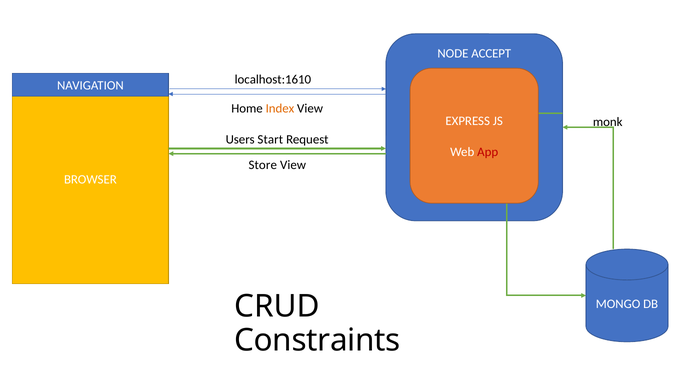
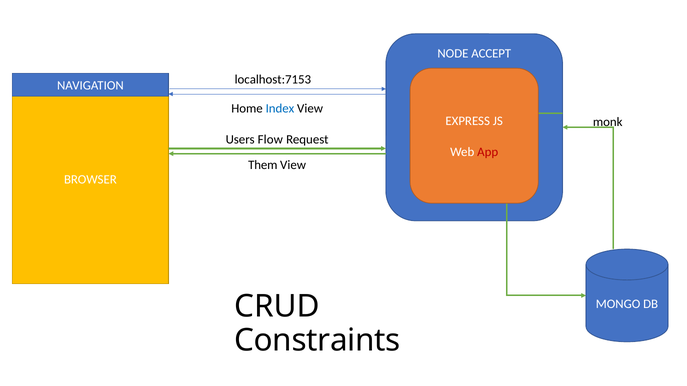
localhost:1610: localhost:1610 -> localhost:7153 (273, 79)
Index colour: orange -> blue (280, 109)
Start: Start -> Flow (270, 140)
Store: Store -> Them (263, 165)
